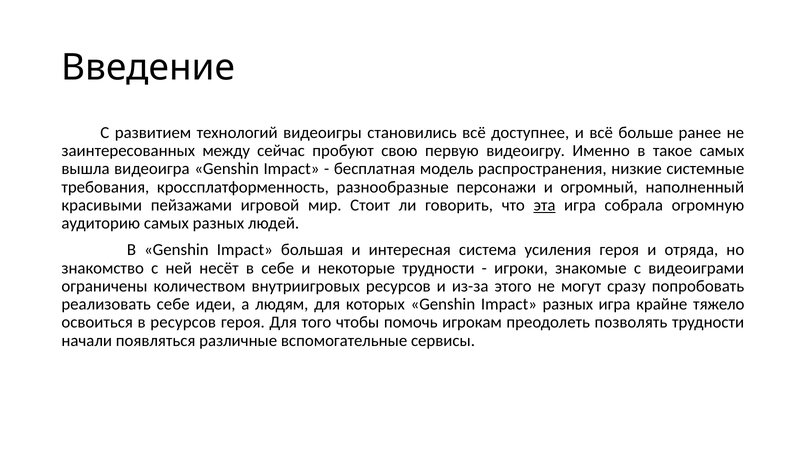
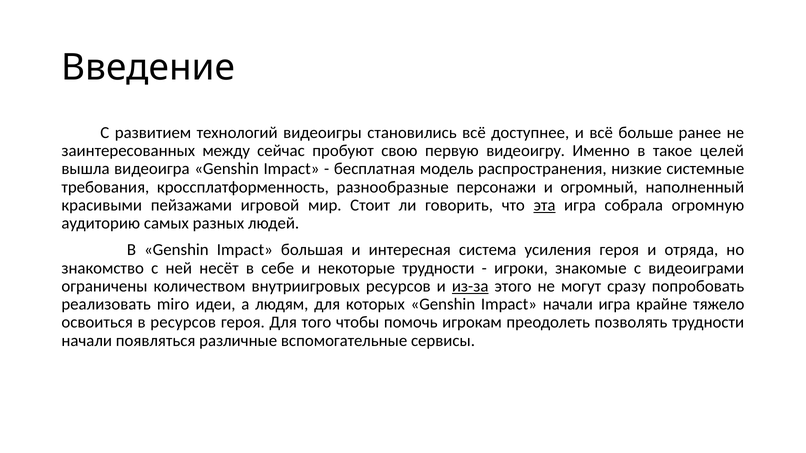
такое самых: самых -> целей (722, 151)
из-за underline: none -> present (470, 286)
реализовать себе: себе -> miro (173, 305)
Impact разных: разных -> начали (568, 305)
